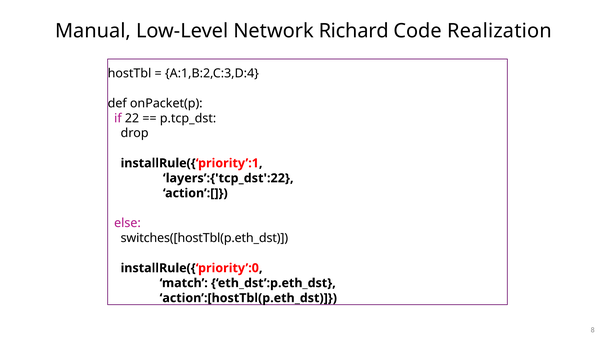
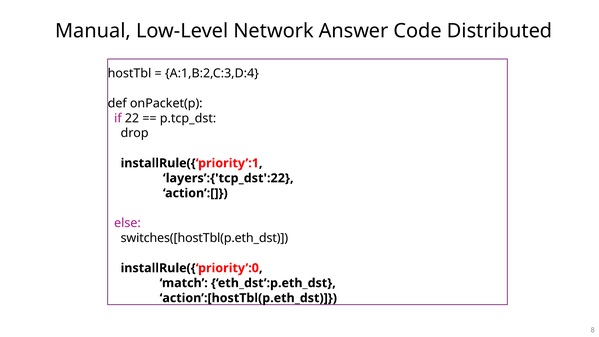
Richard: Richard -> Answer (354, 31)
Realization: Realization -> Distributed (500, 31)
